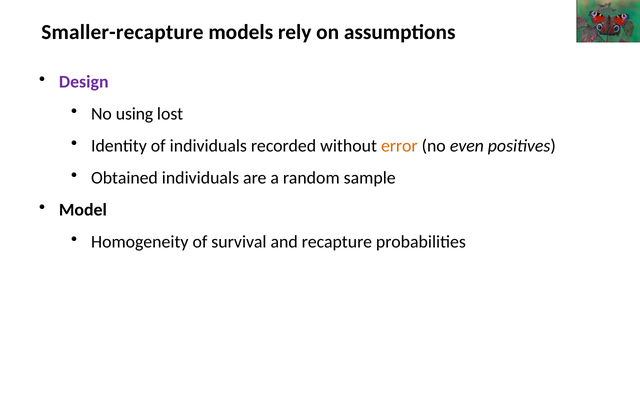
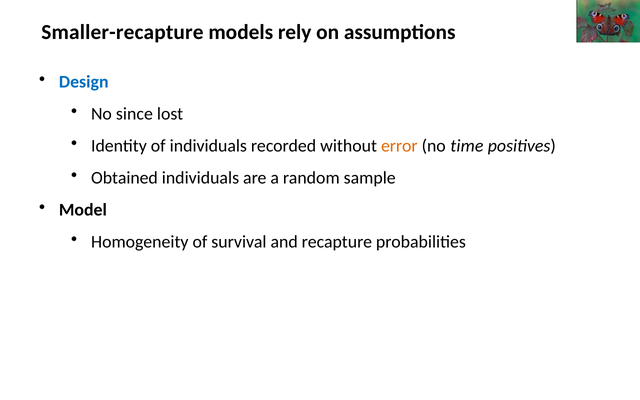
Design colour: purple -> blue (84, 82)
using: using -> since (134, 114)
even: even -> time (467, 146)
